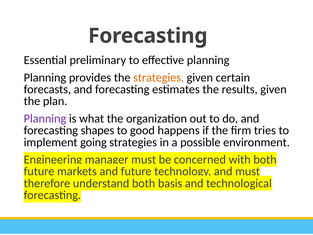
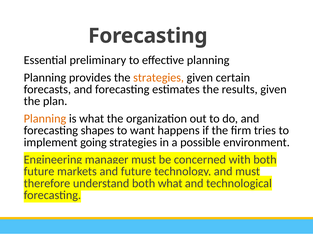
Planning colour: purple -> orange (45, 118)
good: good -> want (142, 130)
both basis: basis -> what (170, 183)
